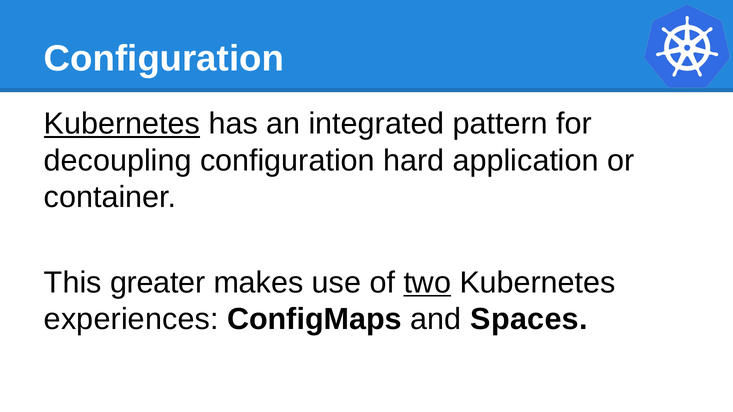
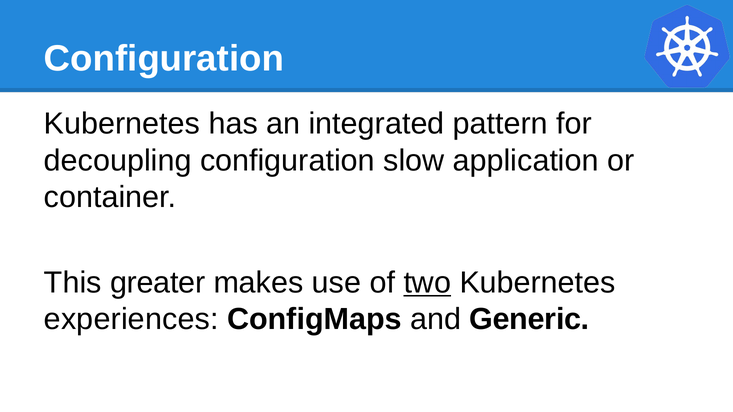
Kubernetes underline: present -> none (122, 124)
hard: hard -> slow (414, 161)
Spaces: Spaces -> Generic (529, 319)
